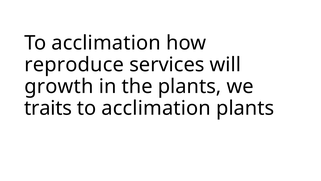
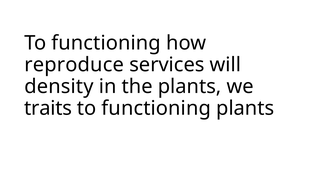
acclimation: acclimation -> functioning (106, 43)
growth: growth -> density (59, 86)
acclimation: acclimation -> functioning (156, 108)
